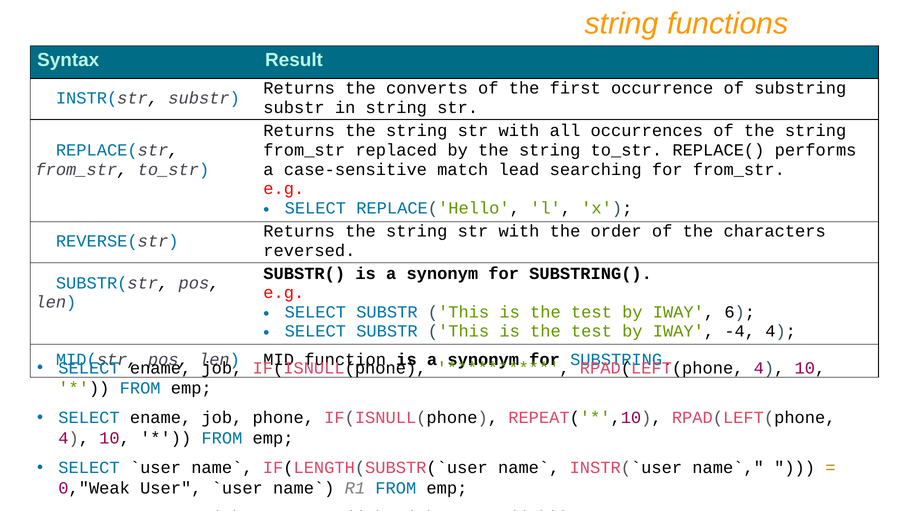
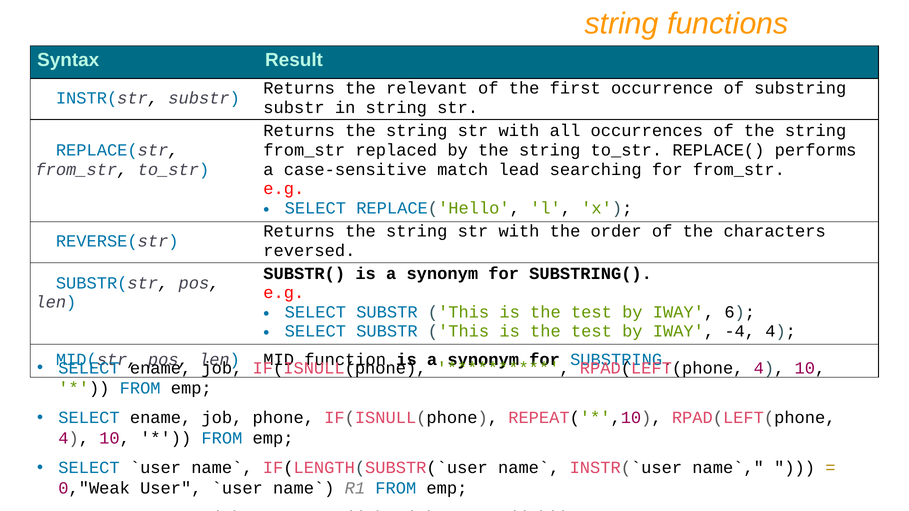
converts: converts -> relevant (427, 88)
